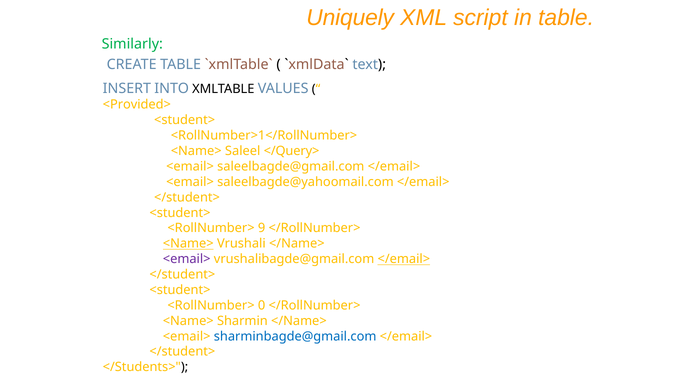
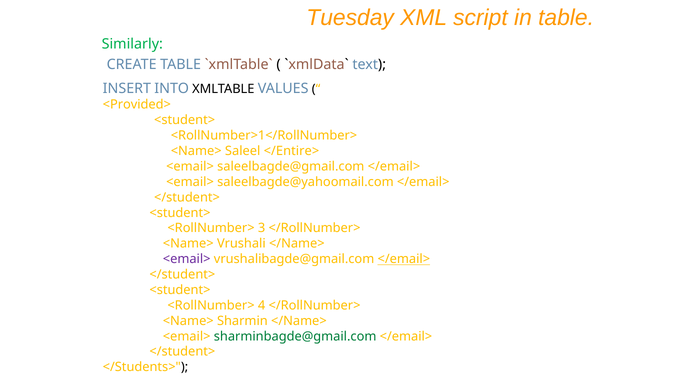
Uniquely: Uniquely -> Tuesday (350, 18)
</Query>: </Query> -> </Entire> (291, 151)
9: 9 -> 3 (262, 228)
<Name> underline: present -> none (188, 243)
0: 0 -> 4 (262, 305)
sharminbagde@gmail.com colour: blue -> green (295, 336)
